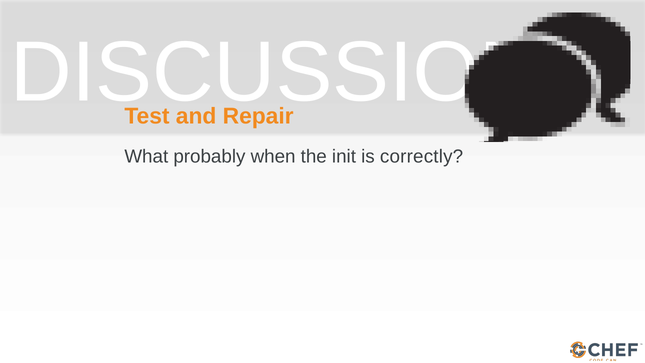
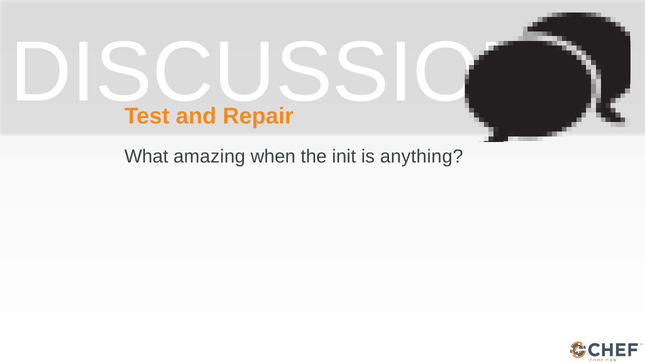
probably: probably -> amazing (209, 157)
correctly: correctly -> anything (422, 157)
